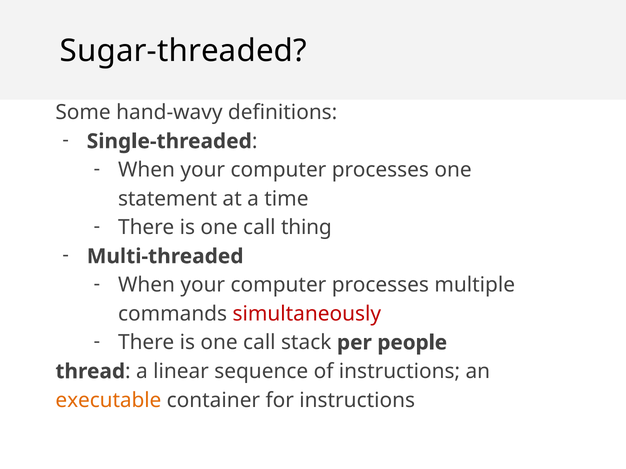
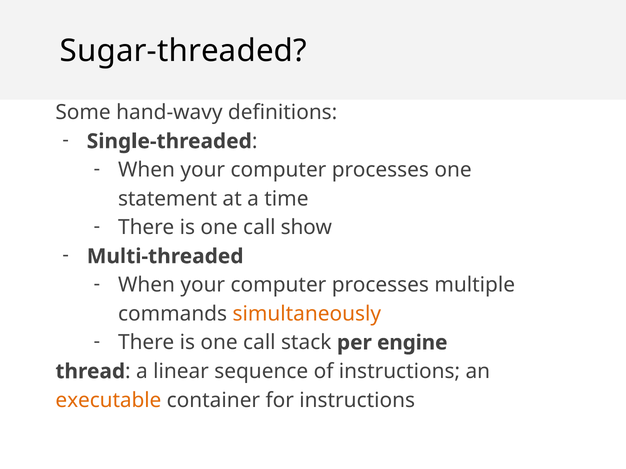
thing: thing -> show (306, 228)
simultaneously colour: red -> orange (307, 314)
people: people -> engine (412, 343)
